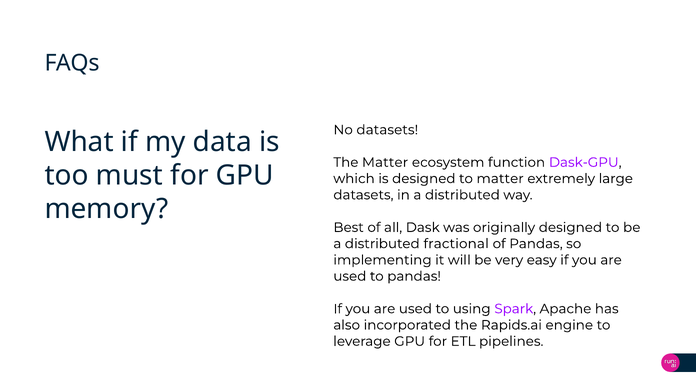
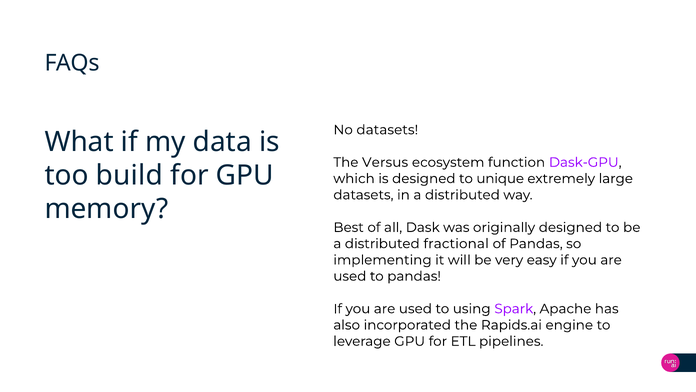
The Matter: Matter -> Versus (385, 162)
must: must -> build (129, 175)
to matter: matter -> unique (500, 178)
